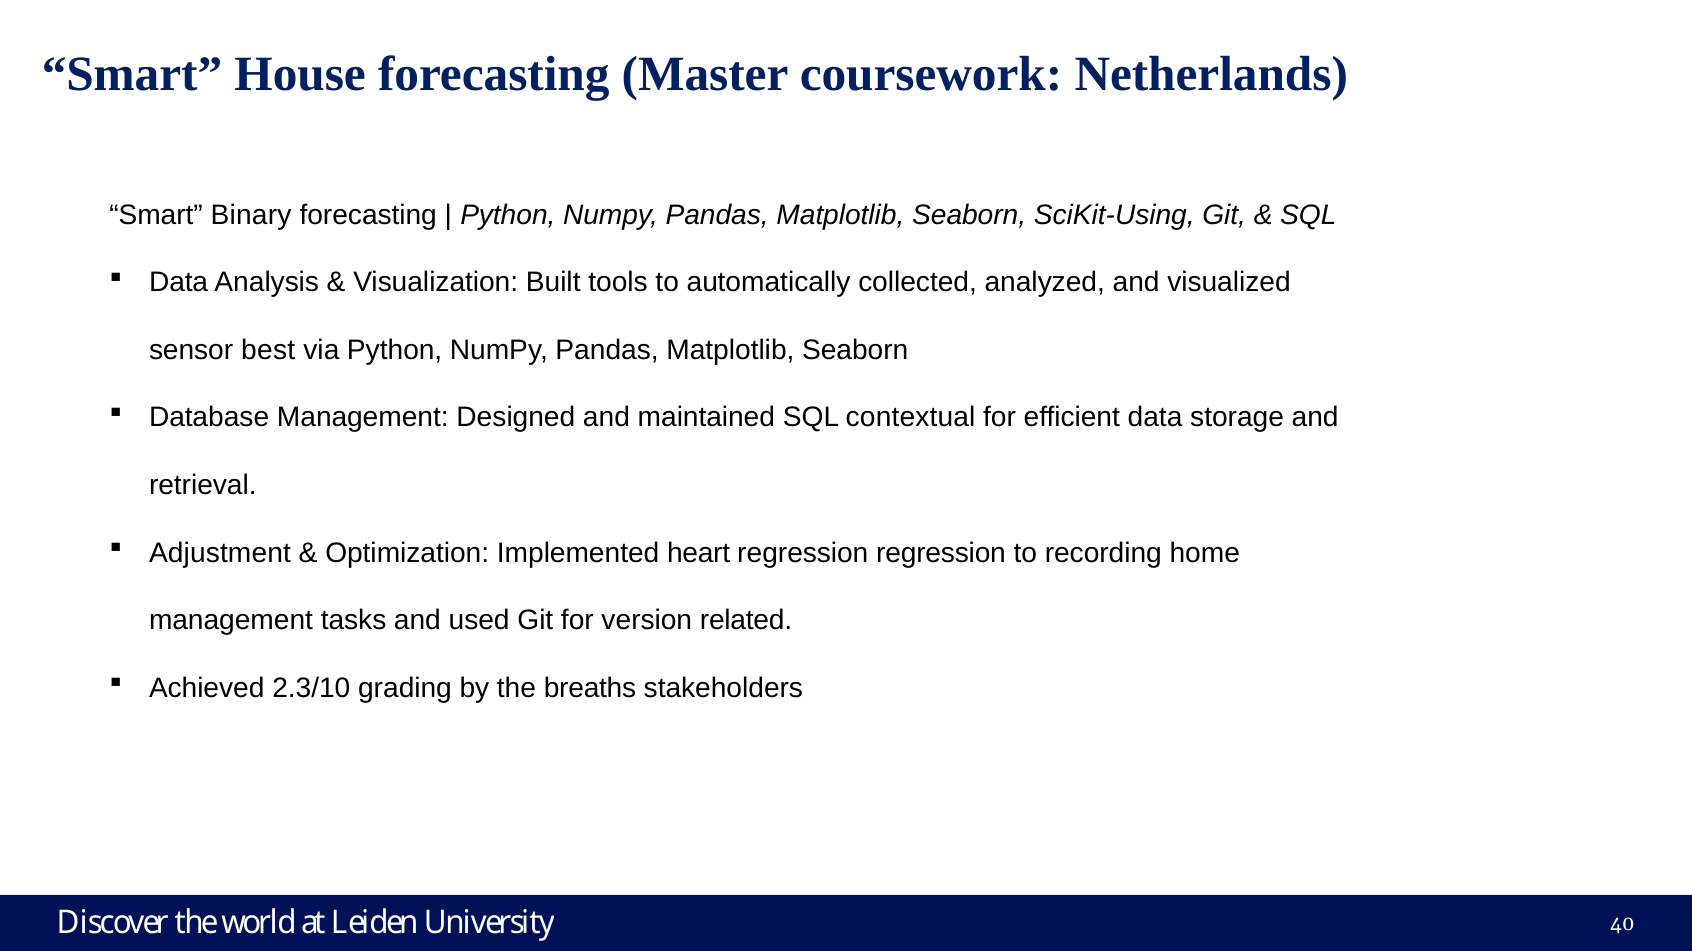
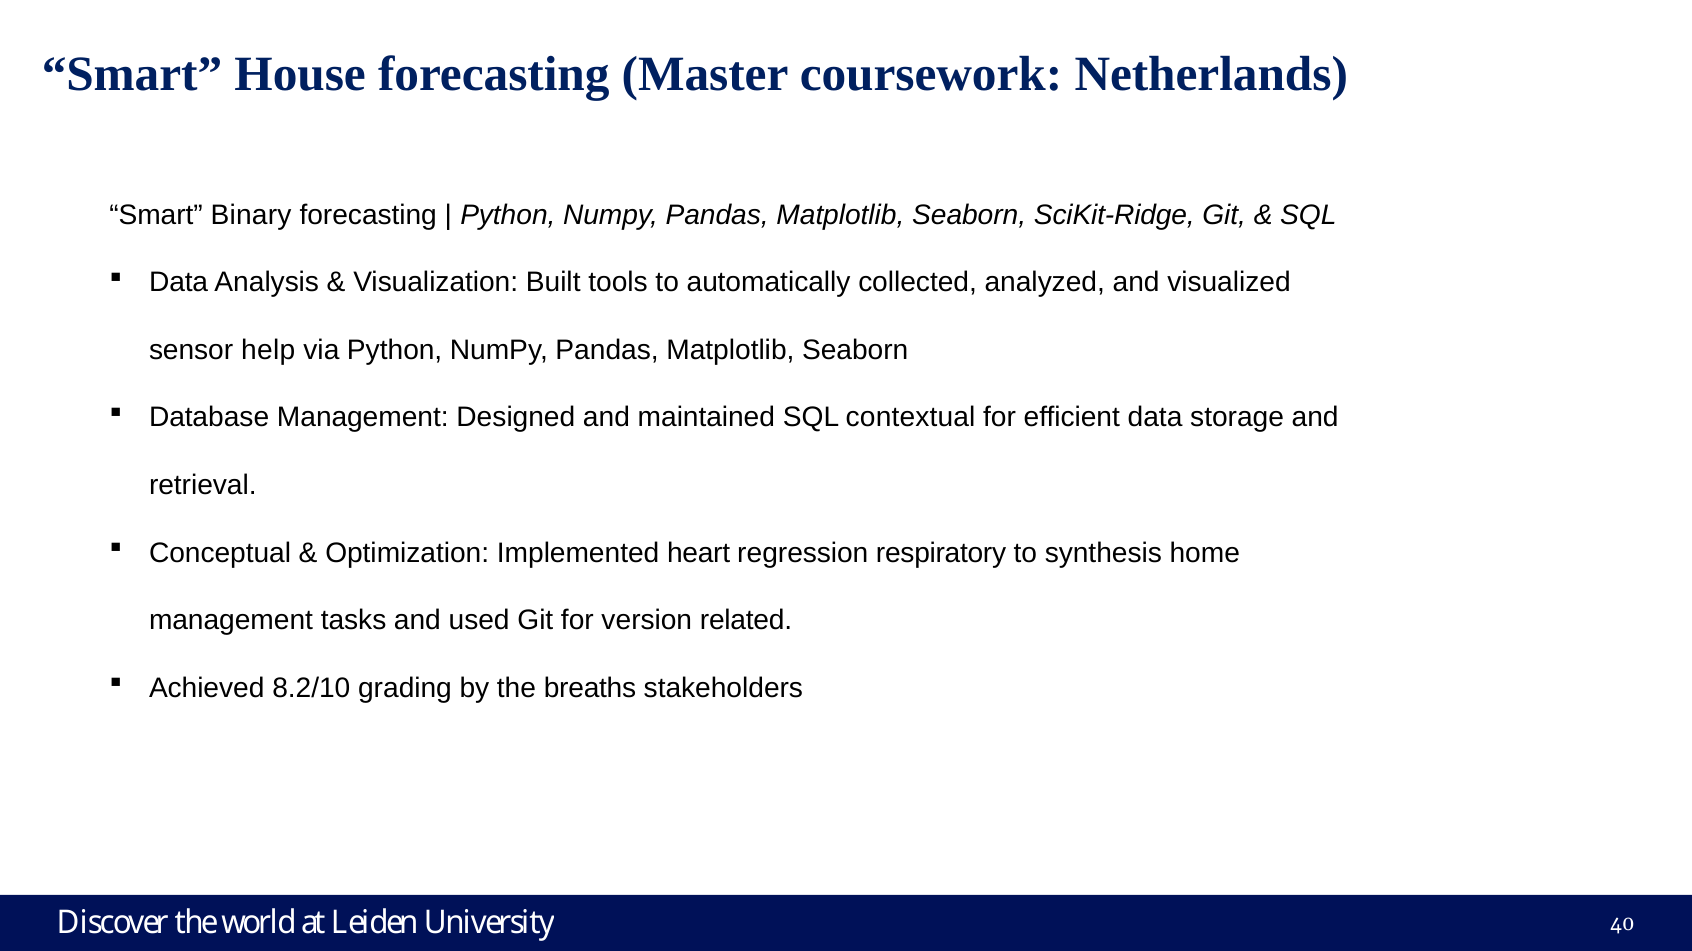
SciKit-Using: SciKit-Using -> SciKit-Ridge (1114, 215)
best: best -> help (268, 350)
Adjustment: Adjustment -> Conceptual (220, 553)
regression regression: regression -> respiratory (941, 553)
recording: recording -> synthesis (1103, 553)
2.3/10: 2.3/10 -> 8.2/10 (311, 688)
